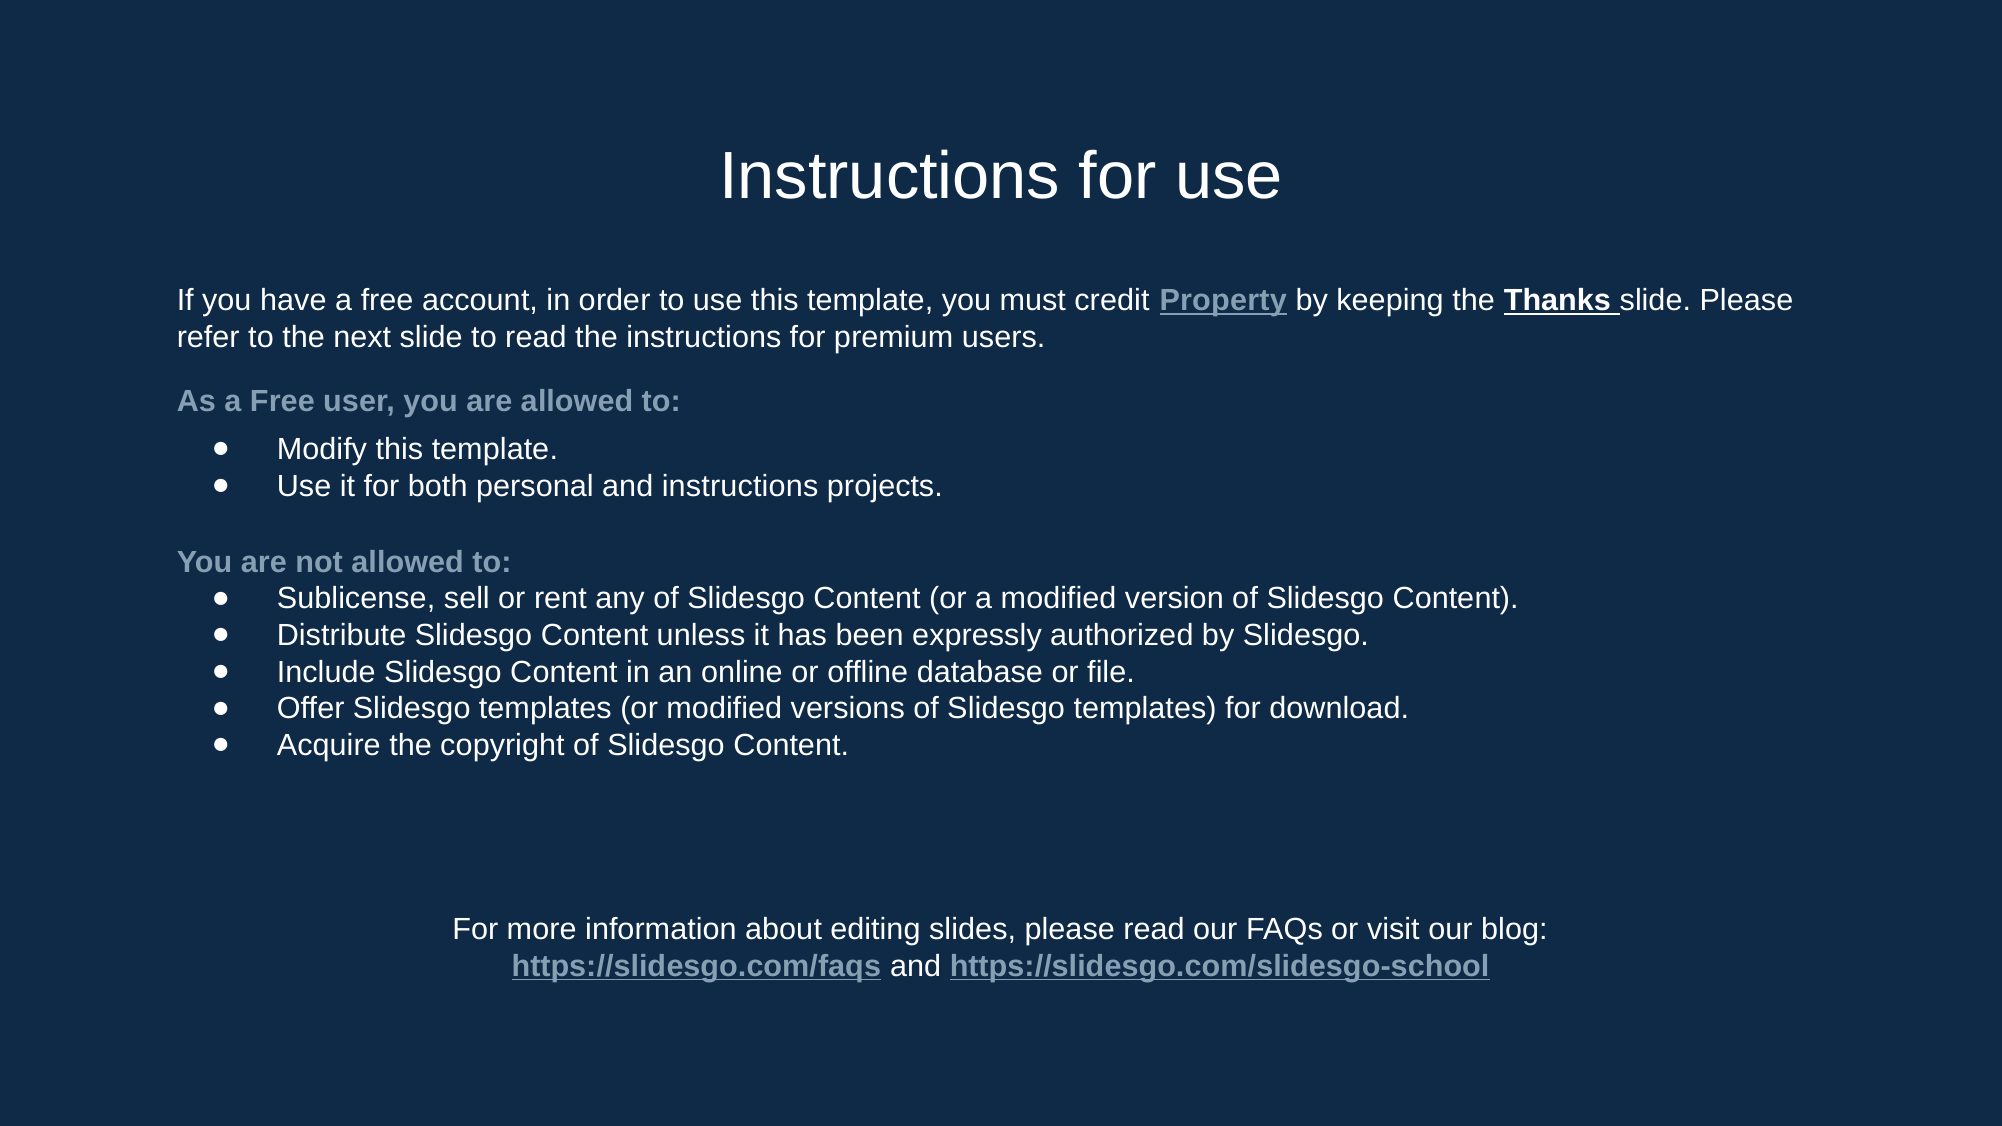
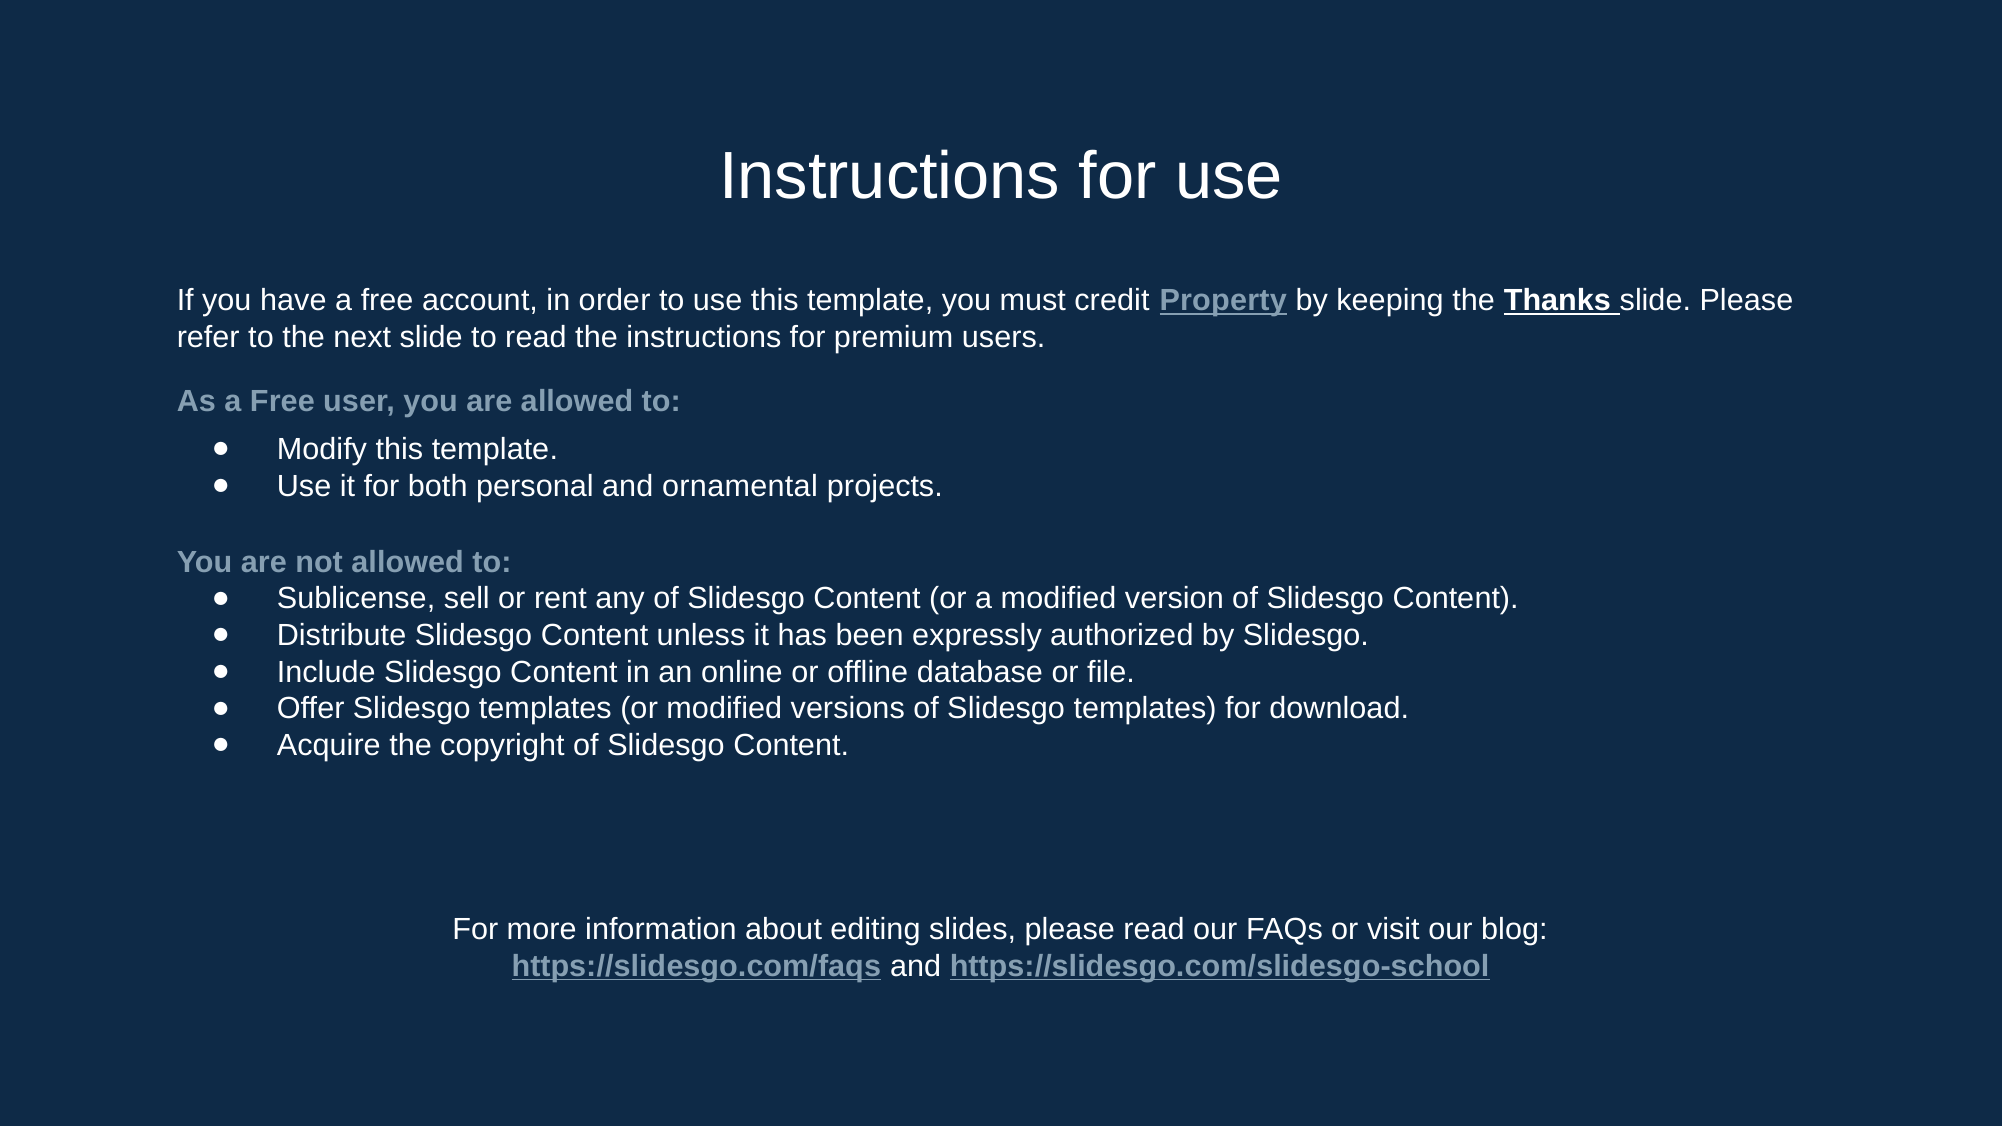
and instructions: instructions -> ornamental (740, 486)
